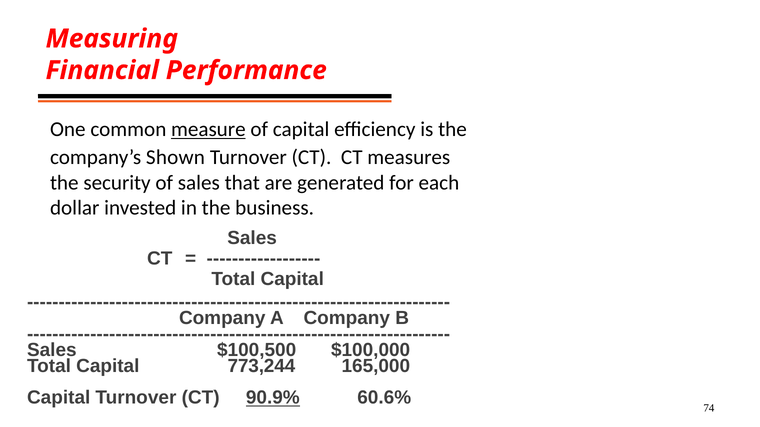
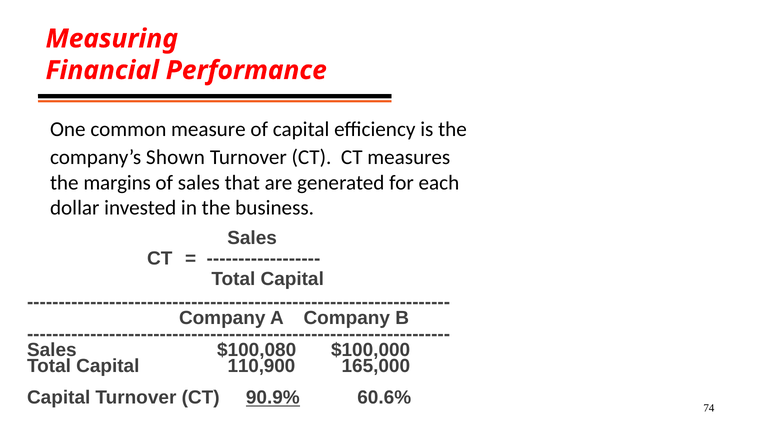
measure underline: present -> none (208, 130)
security: security -> margins (117, 183)
$100,500: $100,500 -> $100,080 (257, 350)
773,244: 773,244 -> 110,900 (261, 366)
